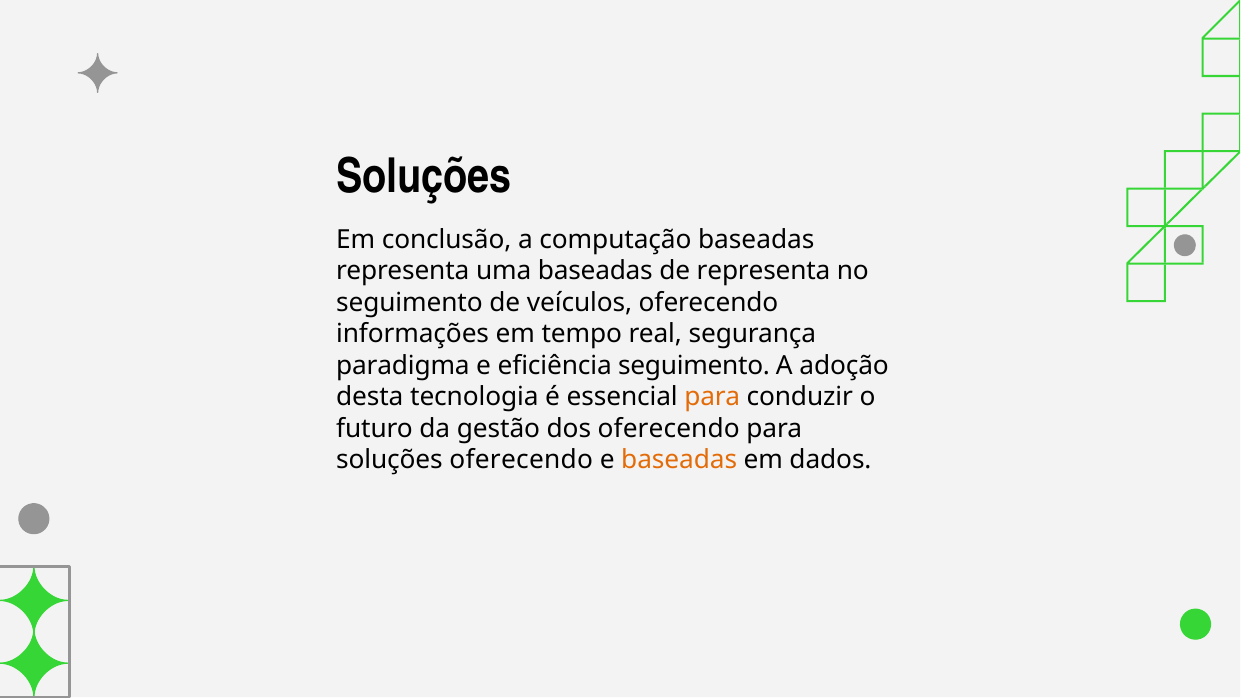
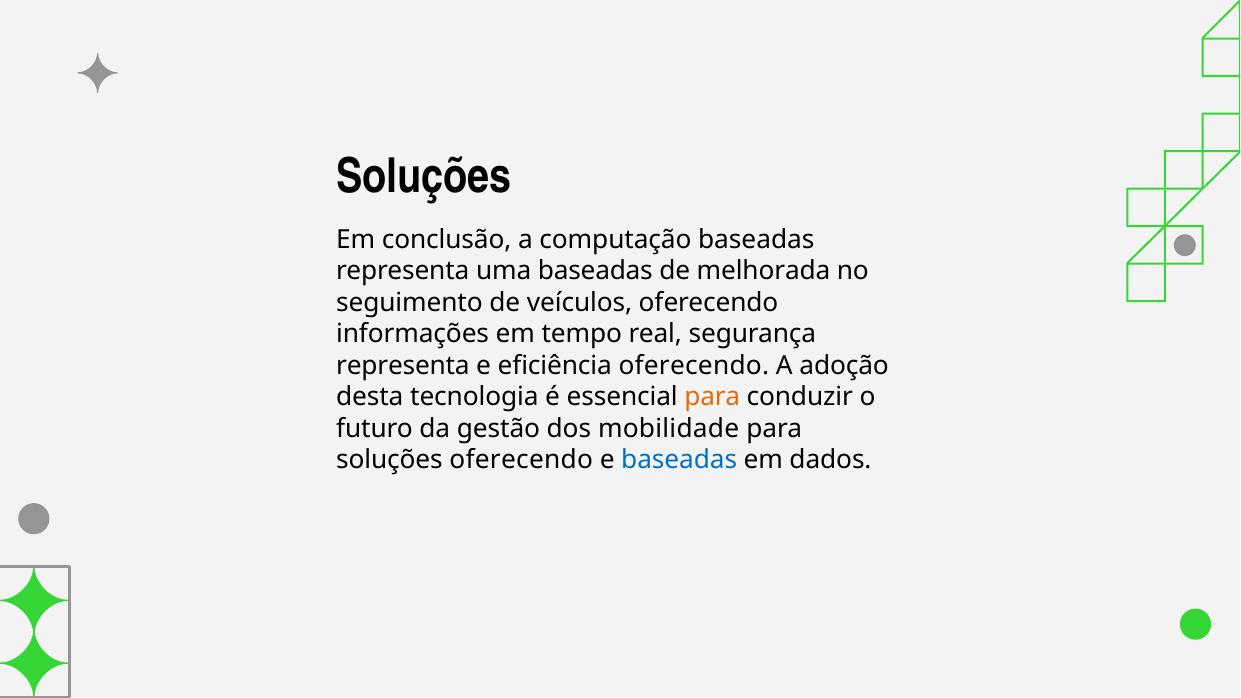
de representa: representa -> melhorada (764, 271)
paradigma: paradigma -> representa (403, 366)
eficiência seguimento: seguimento -> oferecendo (694, 366)
dos oferecendo: oferecendo -> mobilidade (669, 429)
baseadas colour: orange -> blue (679, 460)
